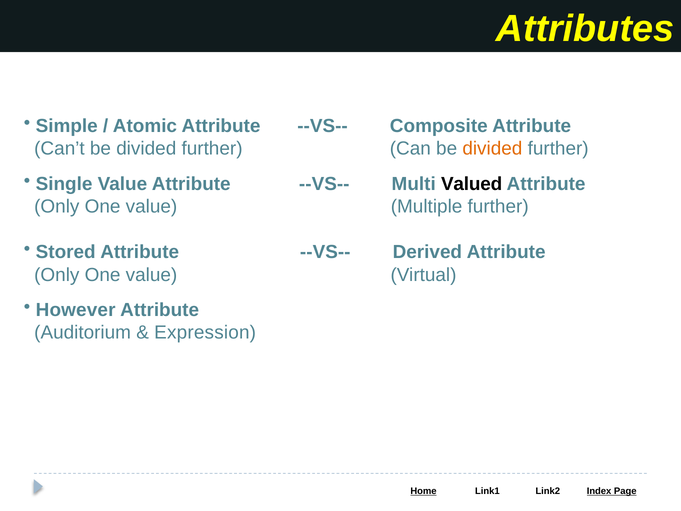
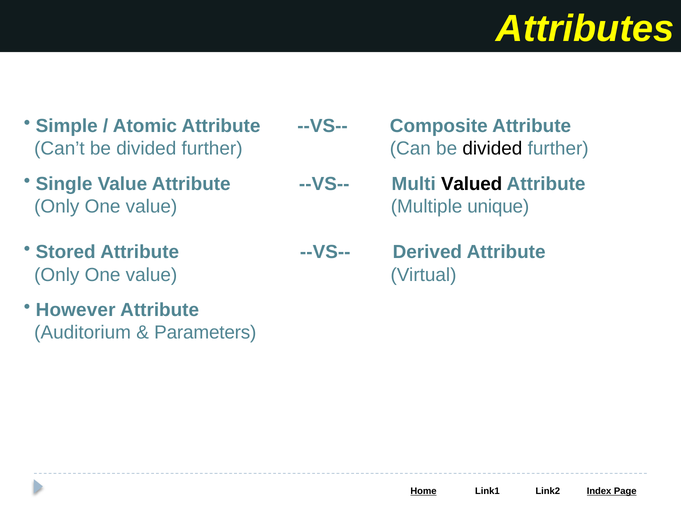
divided colour: orange -> black (492, 149)
Multiple further: further -> unique (498, 206)
Expression: Expression -> Parameters (205, 333)
